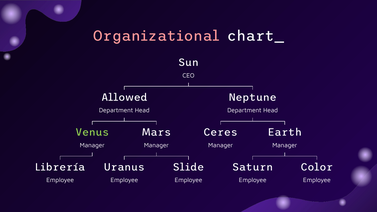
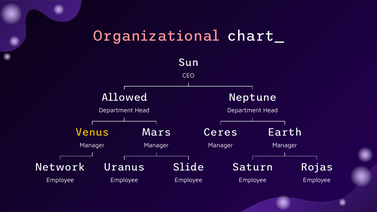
Venus colour: light green -> yellow (92, 132)
Librería: Librería -> Network (60, 167)
Color: Color -> Rojas (317, 167)
